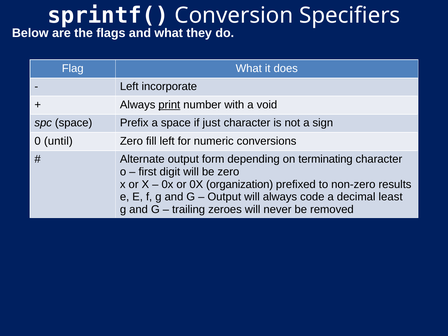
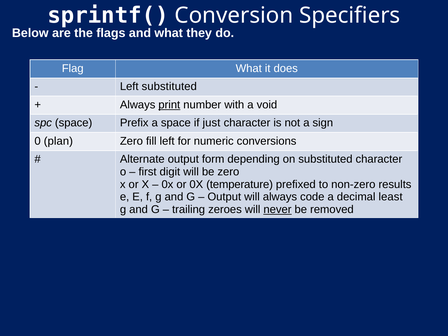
Left incorporate: incorporate -> substituted (169, 87)
until: until -> plan (58, 141)
on terminating: terminating -> substituted (325, 159)
organization: organization -> temperature (240, 184)
never underline: none -> present (277, 209)
